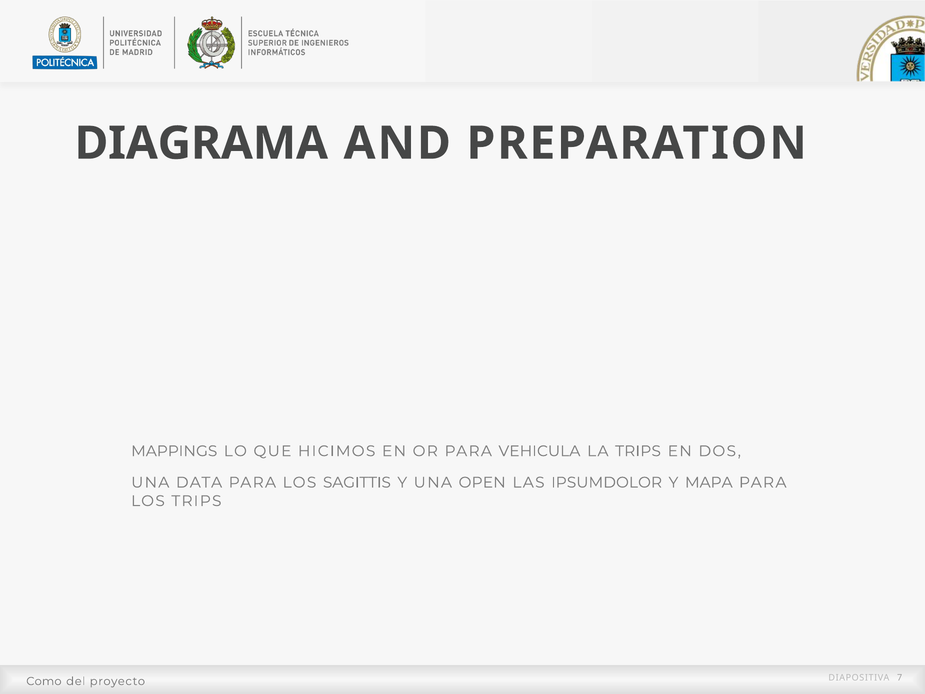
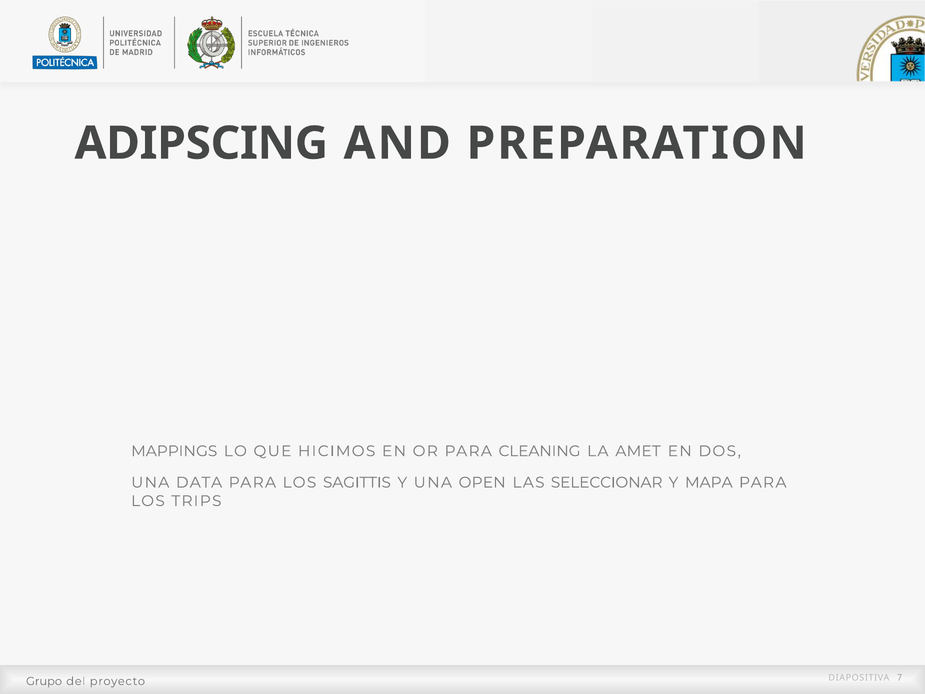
DIAGRAMA: DIAGRAMA -> ADIPSCING (201, 143)
VEHICULA: VEHICULA -> CLEANING (540, 451)
LA TRIPS: TRIPS -> AMET (638, 451)
IPSUMDOLOR: IPSUMDOLOR -> SELECCIONAR (607, 482)
Como: Como -> Grupo (44, 681)
